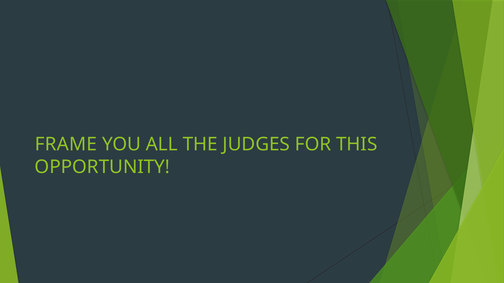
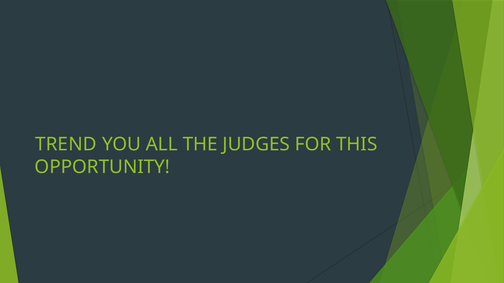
FRAME: FRAME -> TREND (66, 145)
